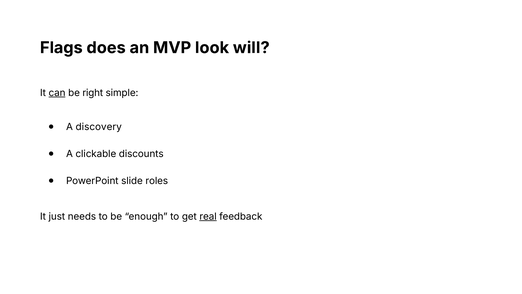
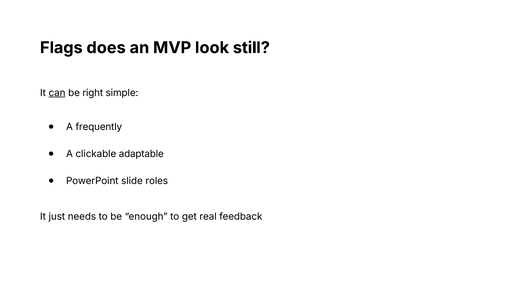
will: will -> still (251, 48)
discovery: discovery -> frequently (99, 127)
discounts: discounts -> adaptable (141, 154)
real underline: present -> none (208, 216)
